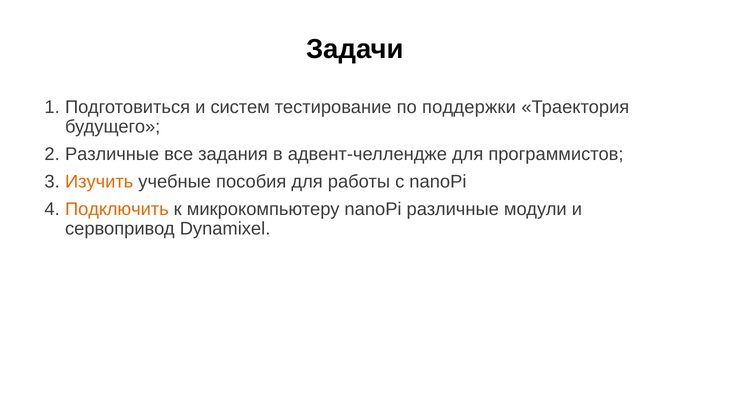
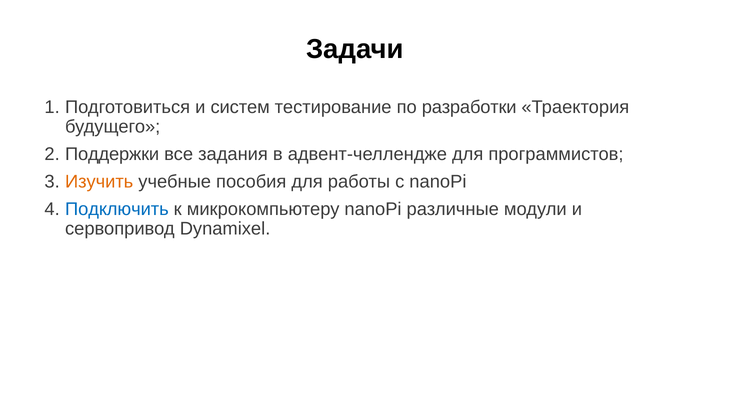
поддержки: поддержки -> разработки (469, 107)
Различные: Различные -> Поддержки (112, 154)
Подключить colour: orange -> blue (117, 209)
